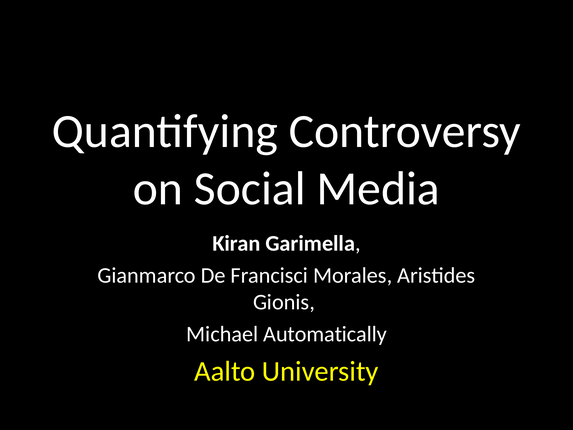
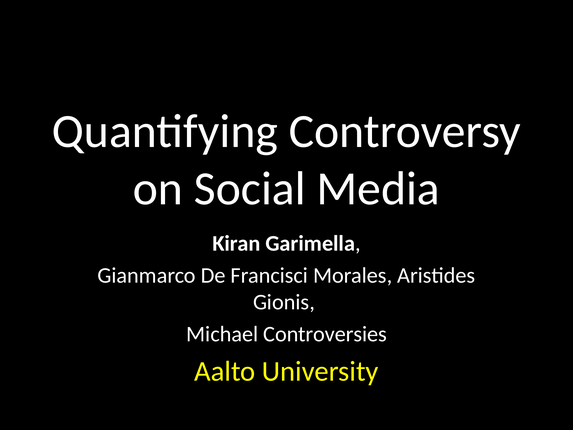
Automatically: Automatically -> Controversies (325, 334)
